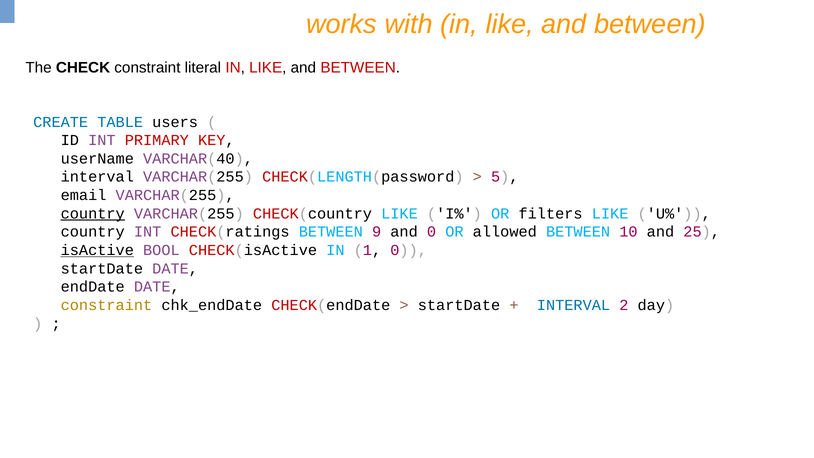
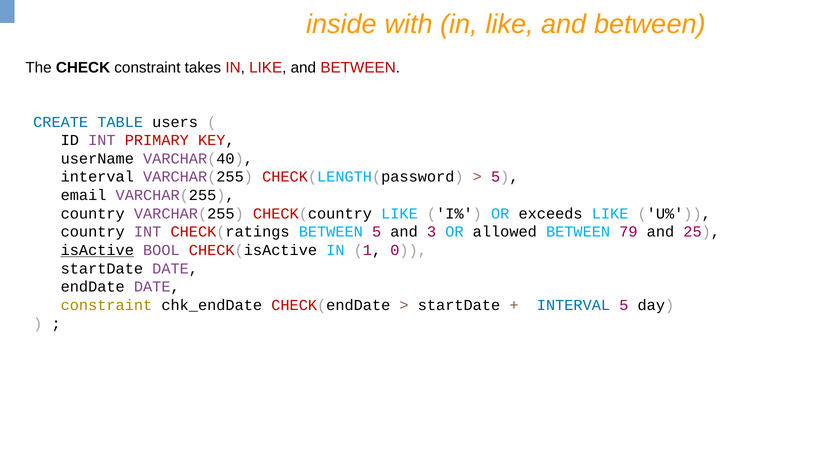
works: works -> inside (342, 24)
literal: literal -> takes (203, 68)
country underline: present -> none (93, 214)
filters: filters -> exceeds (551, 214)
BETWEEN 9: 9 -> 5 (377, 232)
and 0: 0 -> 3 (432, 232)
10: 10 -> 79 (628, 232)
INTERVAL 2: 2 -> 5 (624, 305)
